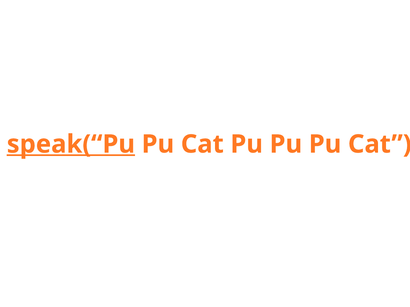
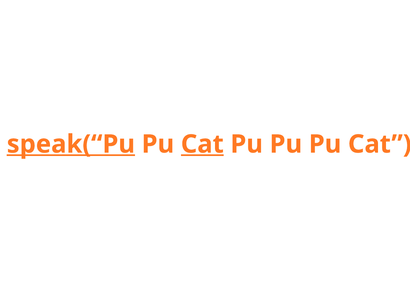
Cat underline: none -> present (202, 144)
